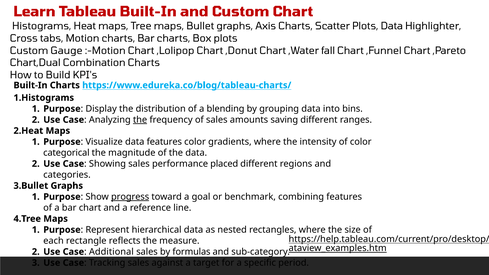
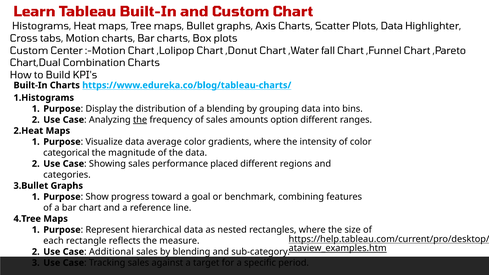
Gauge: Gauge -> Center (67, 51)
saving: saving -> option (284, 120)
data features: features -> average (164, 142)
progress underline: present -> none (130, 197)
by formulas: formulas -> blending (191, 252)
